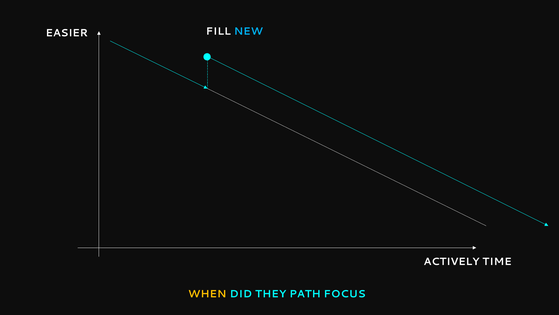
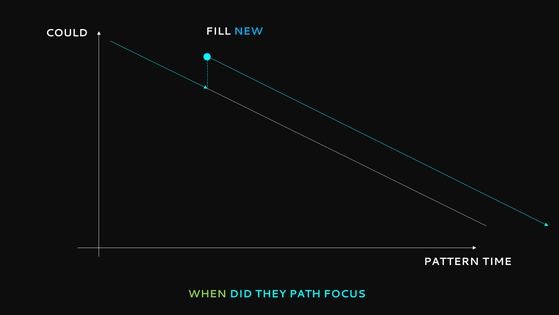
EASIER: EASIER -> COULD (67, 33)
ACTIVELY: ACTIVELY -> PATTERN (451, 261)
WHEN colour: yellow -> light green (207, 294)
